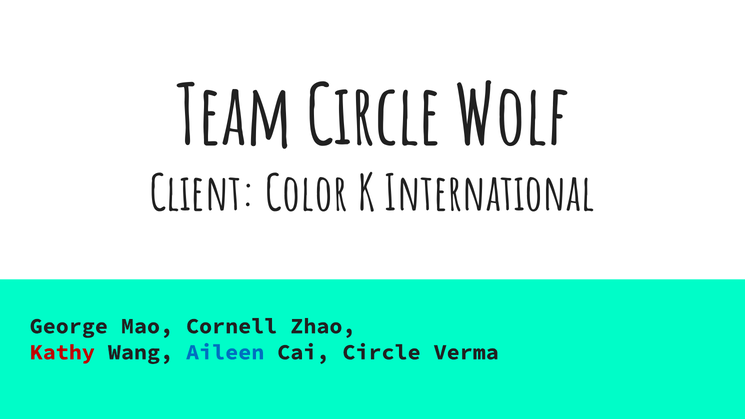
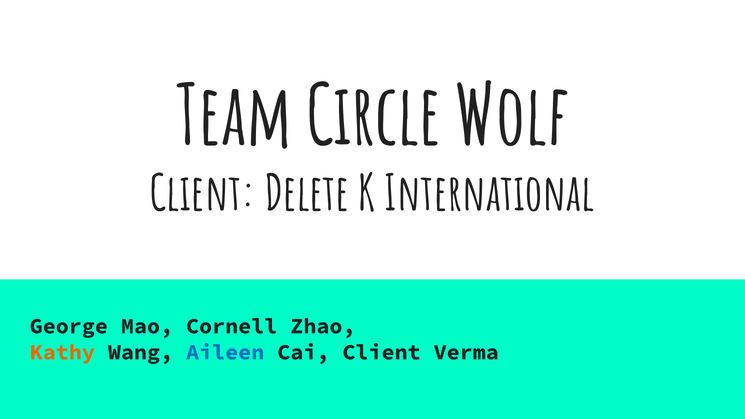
Color: Color -> Delete (307, 195)
Kathy colour: red -> orange (62, 352)
Cai Circle: Circle -> Client (382, 352)
